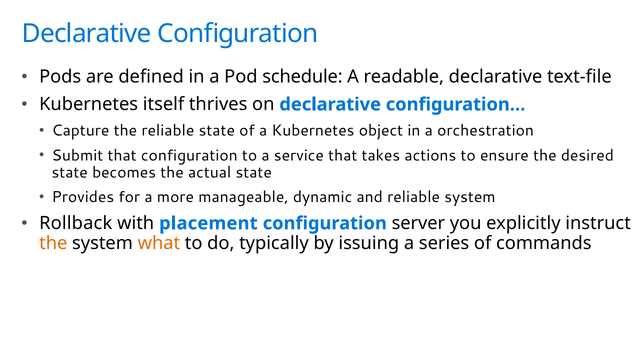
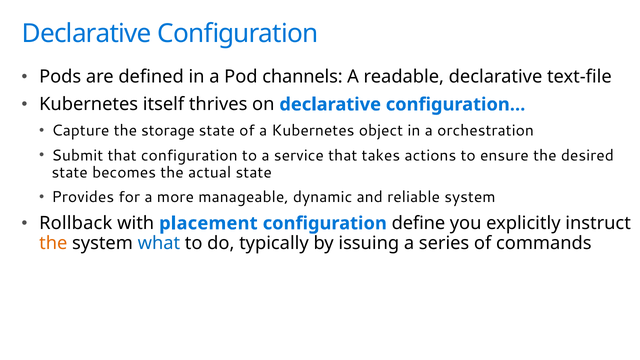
schedule: schedule -> channels (302, 77)
the reliable: reliable -> storage (168, 131)
server: server -> define (418, 223)
what colour: orange -> blue (159, 243)
